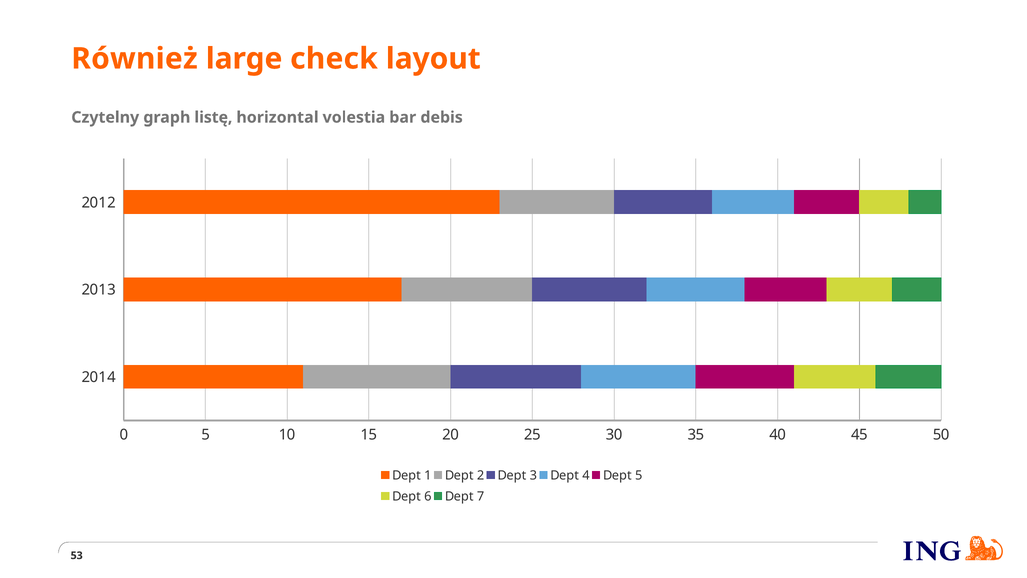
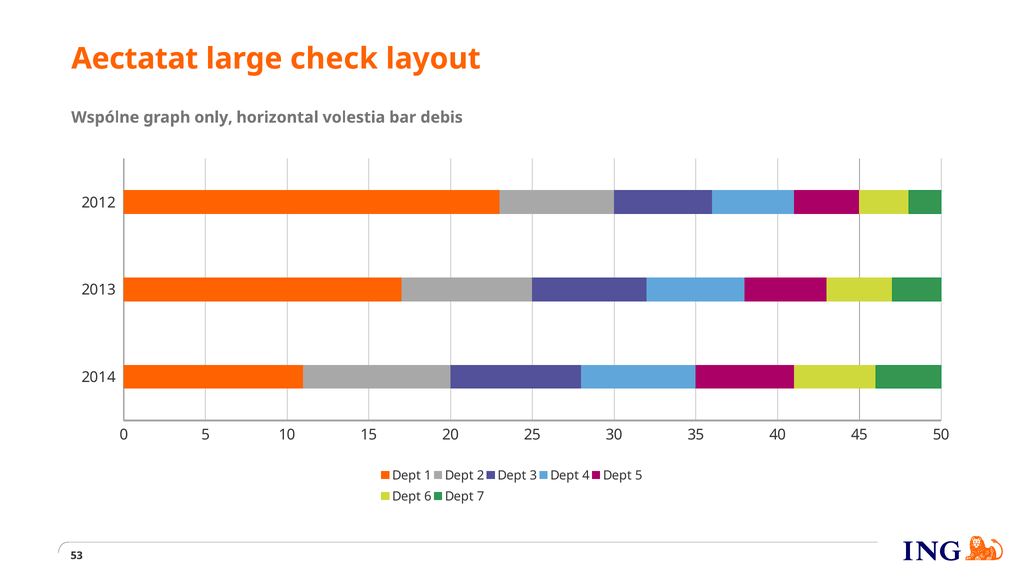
Również: Również -> Aectatat (135, 59)
Czytelny: Czytelny -> Wspólne (105, 117)
listę: listę -> only (213, 117)
